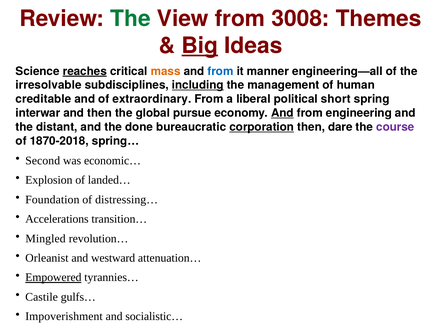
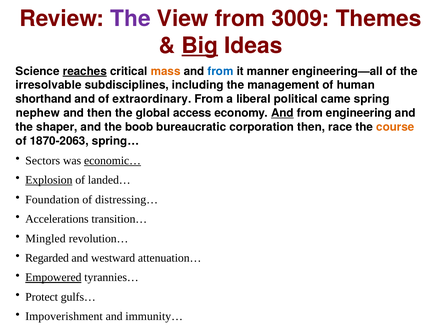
The colour: green -> purple (130, 19)
3008: 3008 -> 3009 (301, 19)
including underline: present -> none (198, 85)
creditable: creditable -> shorthand (43, 99)
short: short -> came (336, 99)
interwar: interwar -> nephew (38, 113)
pursue: pursue -> access (192, 113)
distant: distant -> shaper (57, 127)
done: done -> boob (139, 127)
corporation underline: present -> none (262, 127)
dare: dare -> race (340, 127)
course colour: purple -> orange (395, 127)
1870-2018: 1870-2018 -> 1870-2063 (59, 141)
Second: Second -> Sectors (43, 161)
economic… underline: none -> present (112, 161)
Explosion underline: none -> present (49, 180)
Orleanist: Orleanist -> Regarded (47, 258)
Castile: Castile -> Protect (42, 297)
socialistic…: socialistic… -> immunity… (154, 317)
